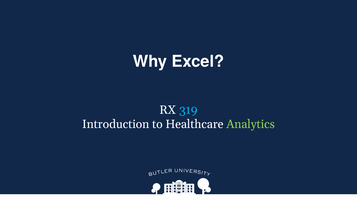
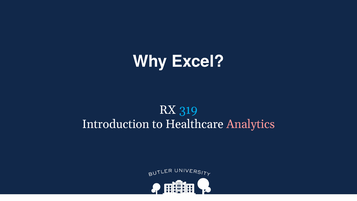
Analytics colour: light green -> pink (251, 124)
